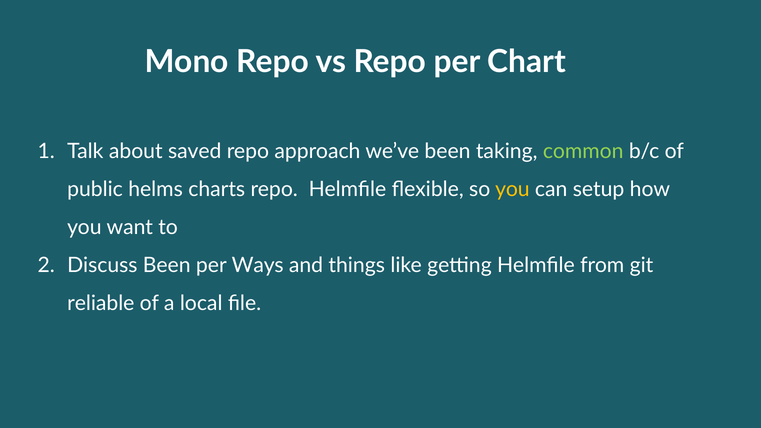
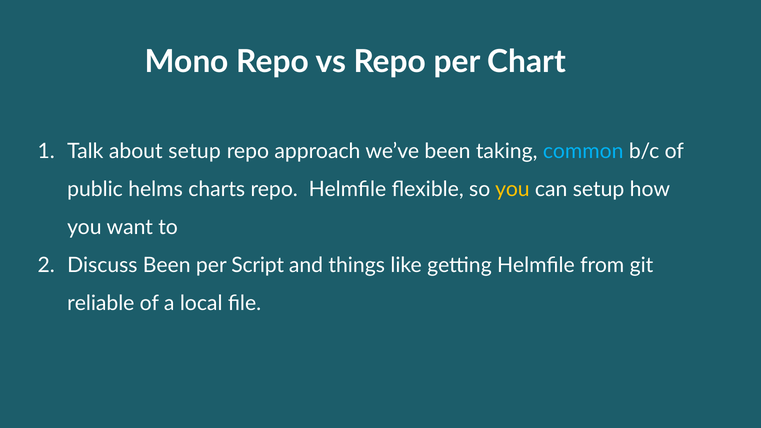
about saved: saved -> setup (195, 151)
common colour: light green -> light blue (583, 151)
Ways: Ways -> Script (258, 265)
